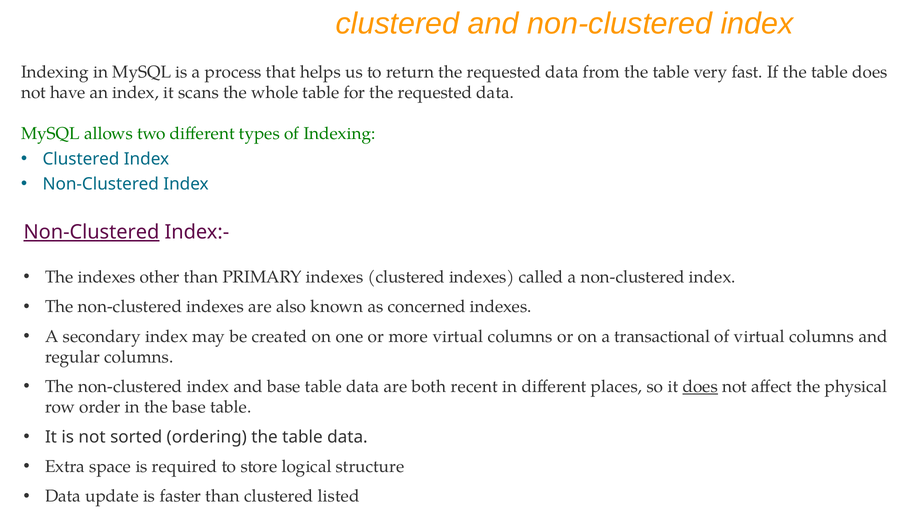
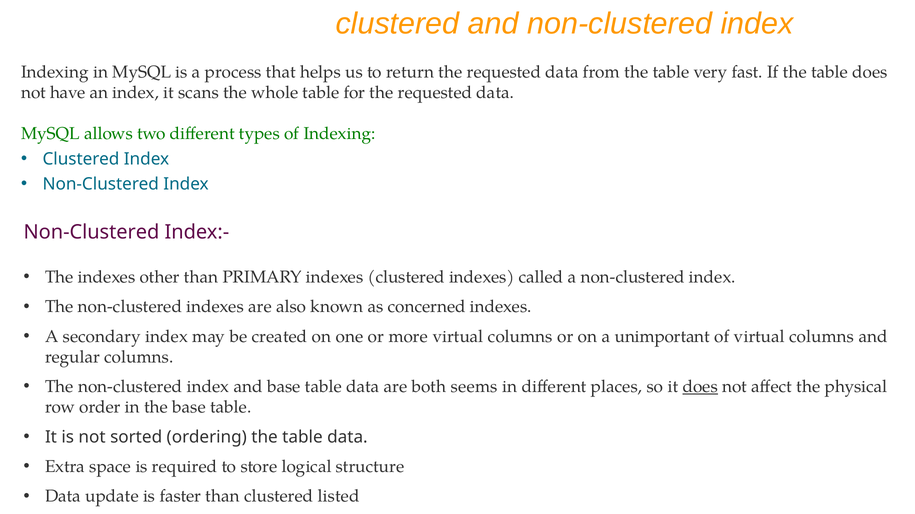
Non-Clustered underline: present -> none (91, 232)
transactional: transactional -> unimportant (662, 337)
recent: recent -> seems (474, 387)
